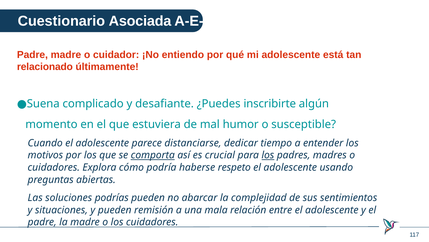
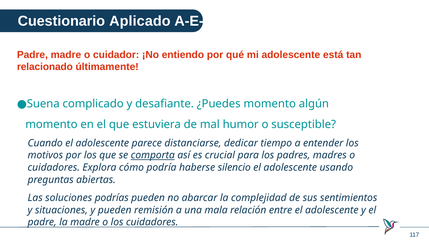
Asociada: Asociada -> Aplicado (140, 21)
¿Puedes inscribirte: inscribirte -> momento (270, 104)
los underline: present -> none (268, 155)
respeto: respeto -> silencio (234, 167)
